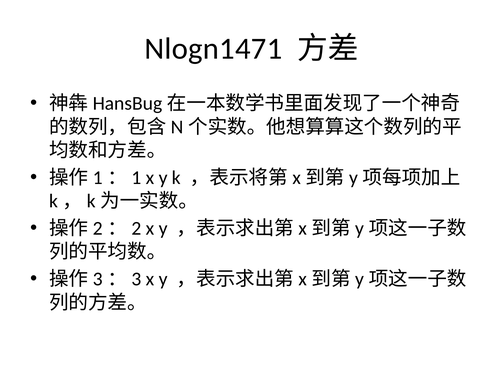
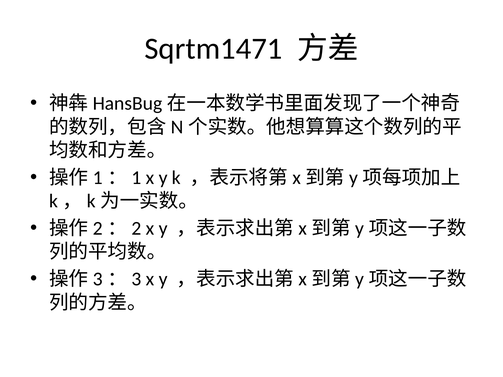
Nlogn1471: Nlogn1471 -> Sqrtm1471 (213, 49)
